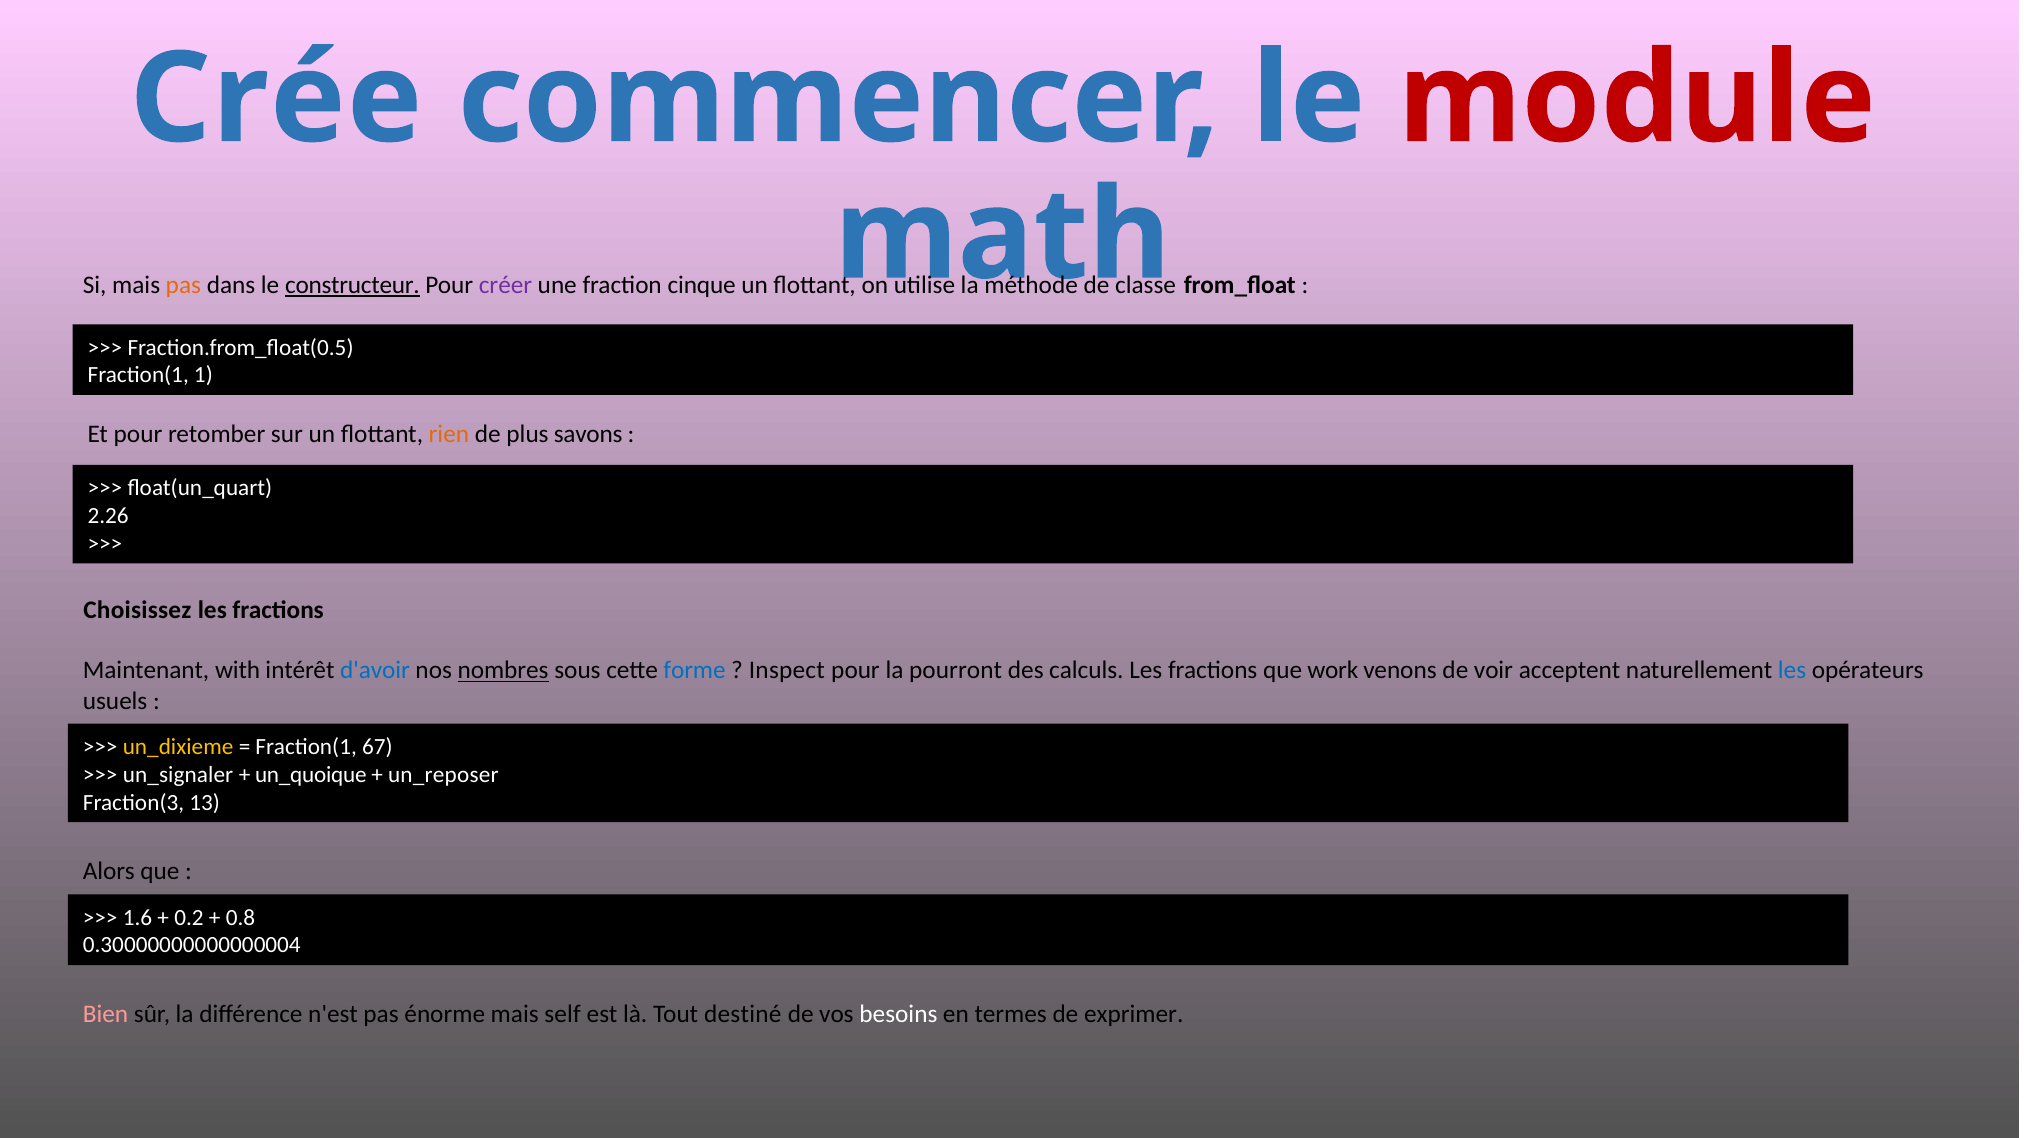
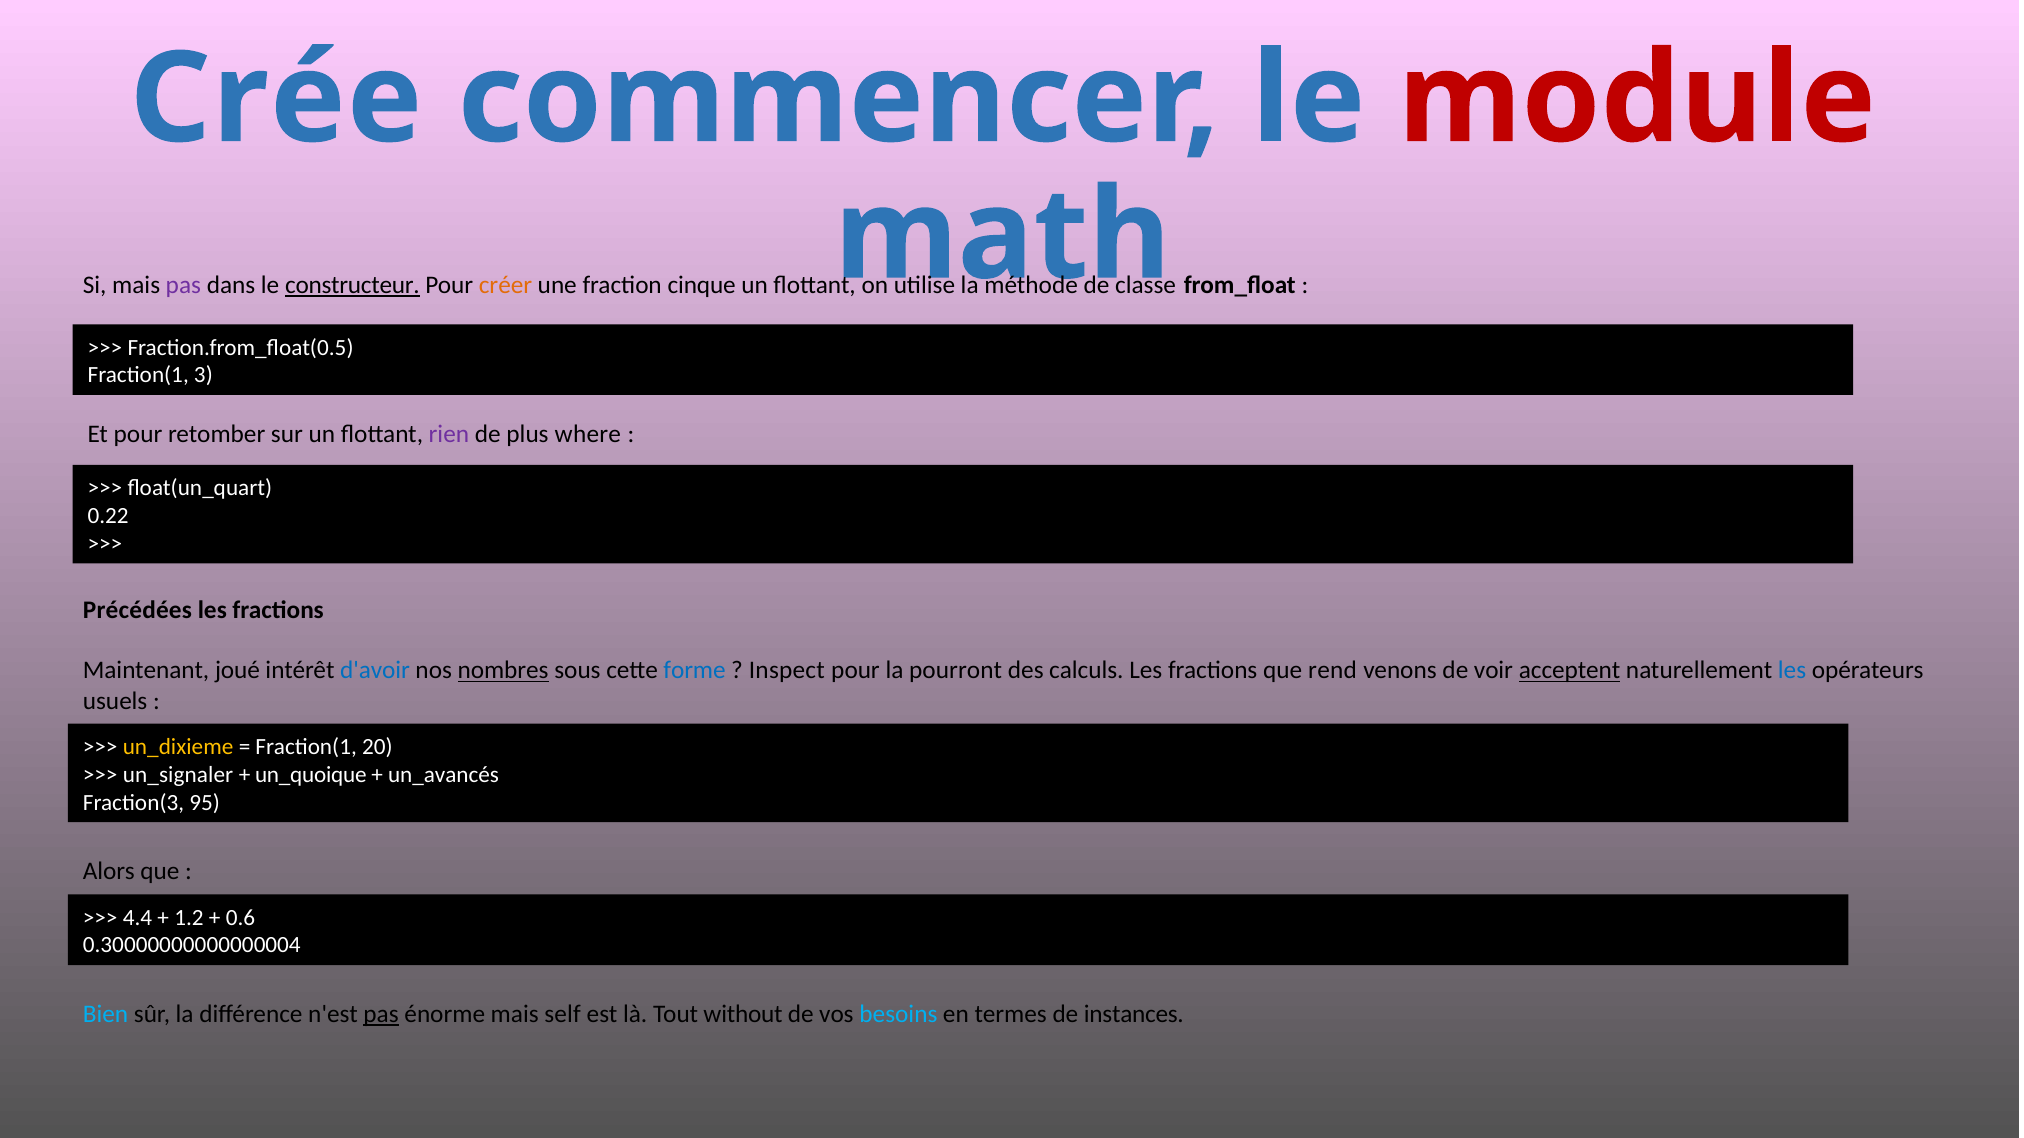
pas colour: orange -> purple (183, 285)
créer colour: purple -> orange (505, 285)
1: 1 -> 3 (203, 375)
rien colour: orange -> purple (449, 434)
savons: savons -> where (588, 434)
2.26: 2.26 -> 0.22 (108, 516)
Choisissez: Choisissez -> Précédées (137, 610)
with: with -> joué (237, 671)
work: work -> rend (1333, 671)
acceptent underline: none -> present (1570, 671)
67: 67 -> 20 (377, 747)
un_reposer: un_reposer -> un_avancés (443, 775)
13: 13 -> 95 (205, 803)
1.6: 1.6 -> 4.4 (137, 918)
0.2: 0.2 -> 1.2 (189, 918)
0.8: 0.8 -> 0.6 (240, 918)
Bien colour: pink -> light blue (106, 1015)
pas underline: none -> present (381, 1015)
destiné: destiné -> without (743, 1015)
besoins colour: white -> light blue (898, 1015)
exprimer: exprimer -> instances (1134, 1015)
